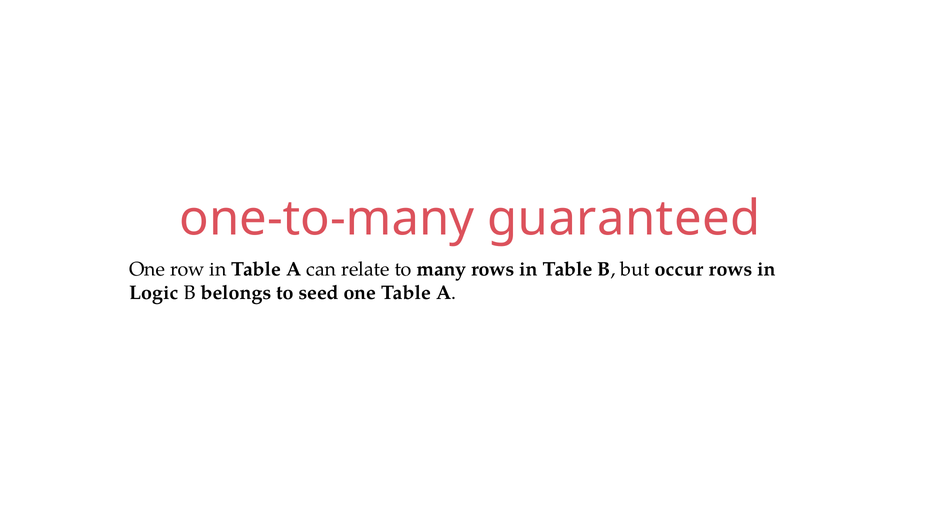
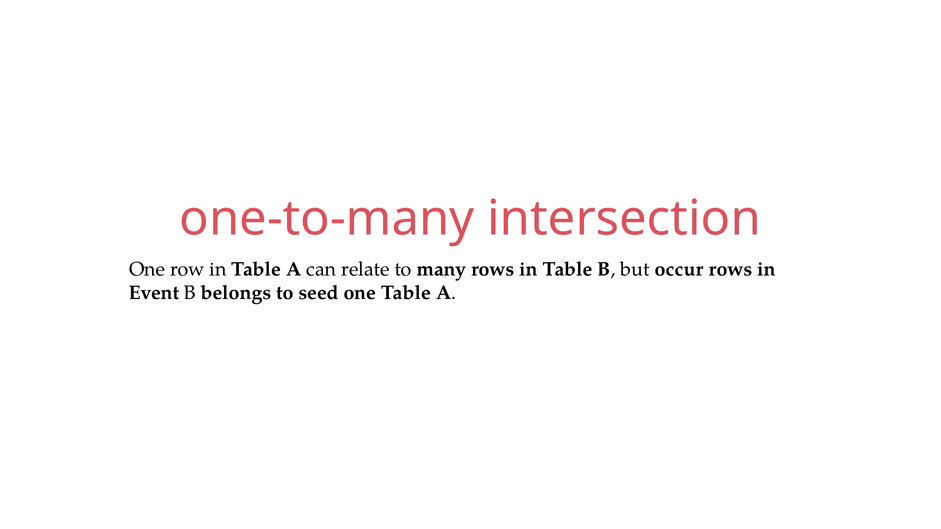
guaranteed: guaranteed -> intersection (624, 219)
Logic: Logic -> Event (154, 293)
